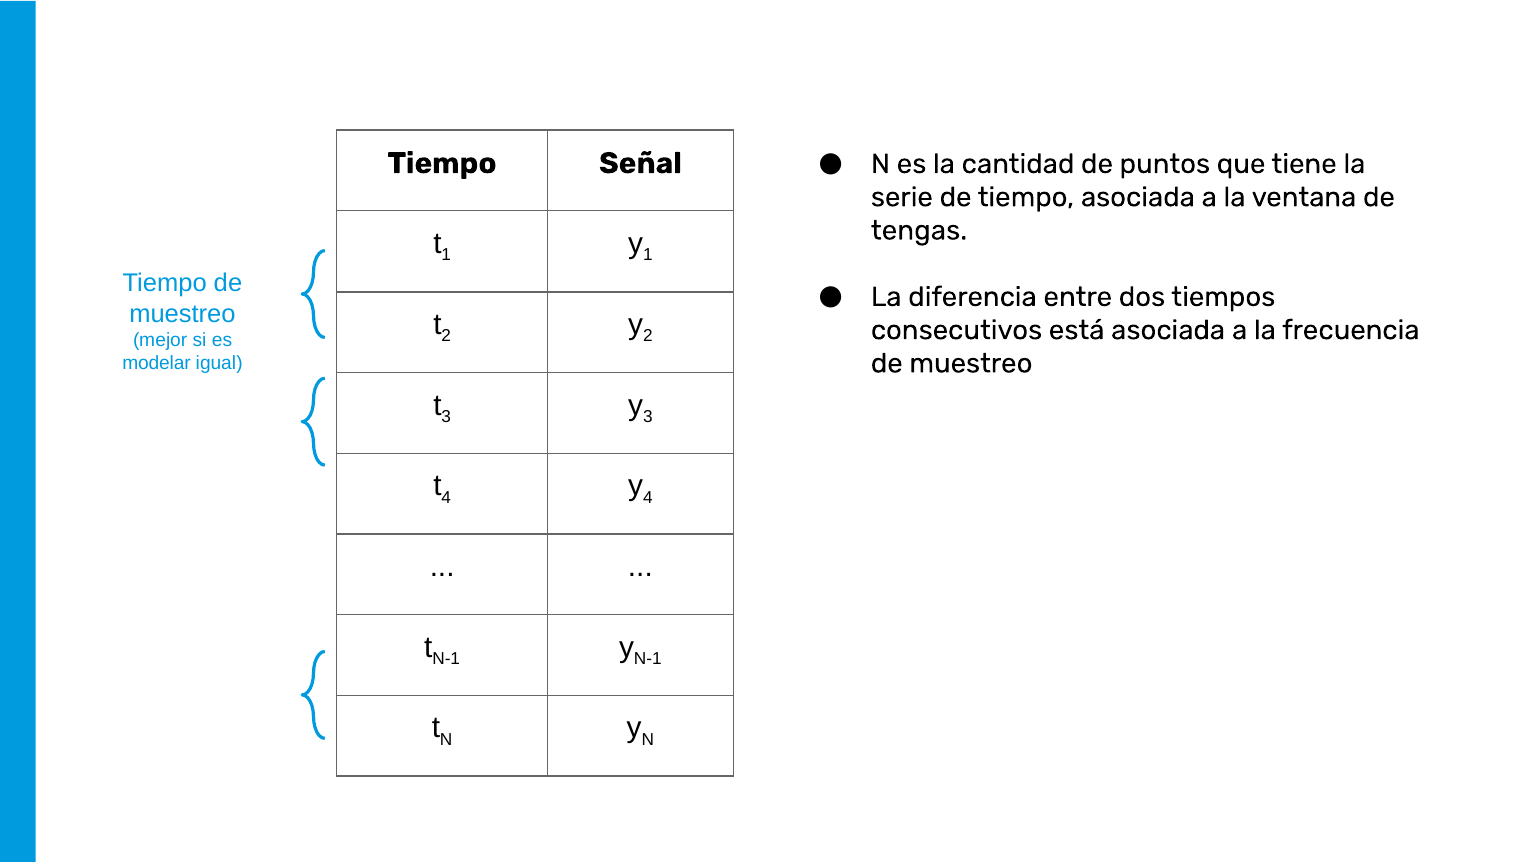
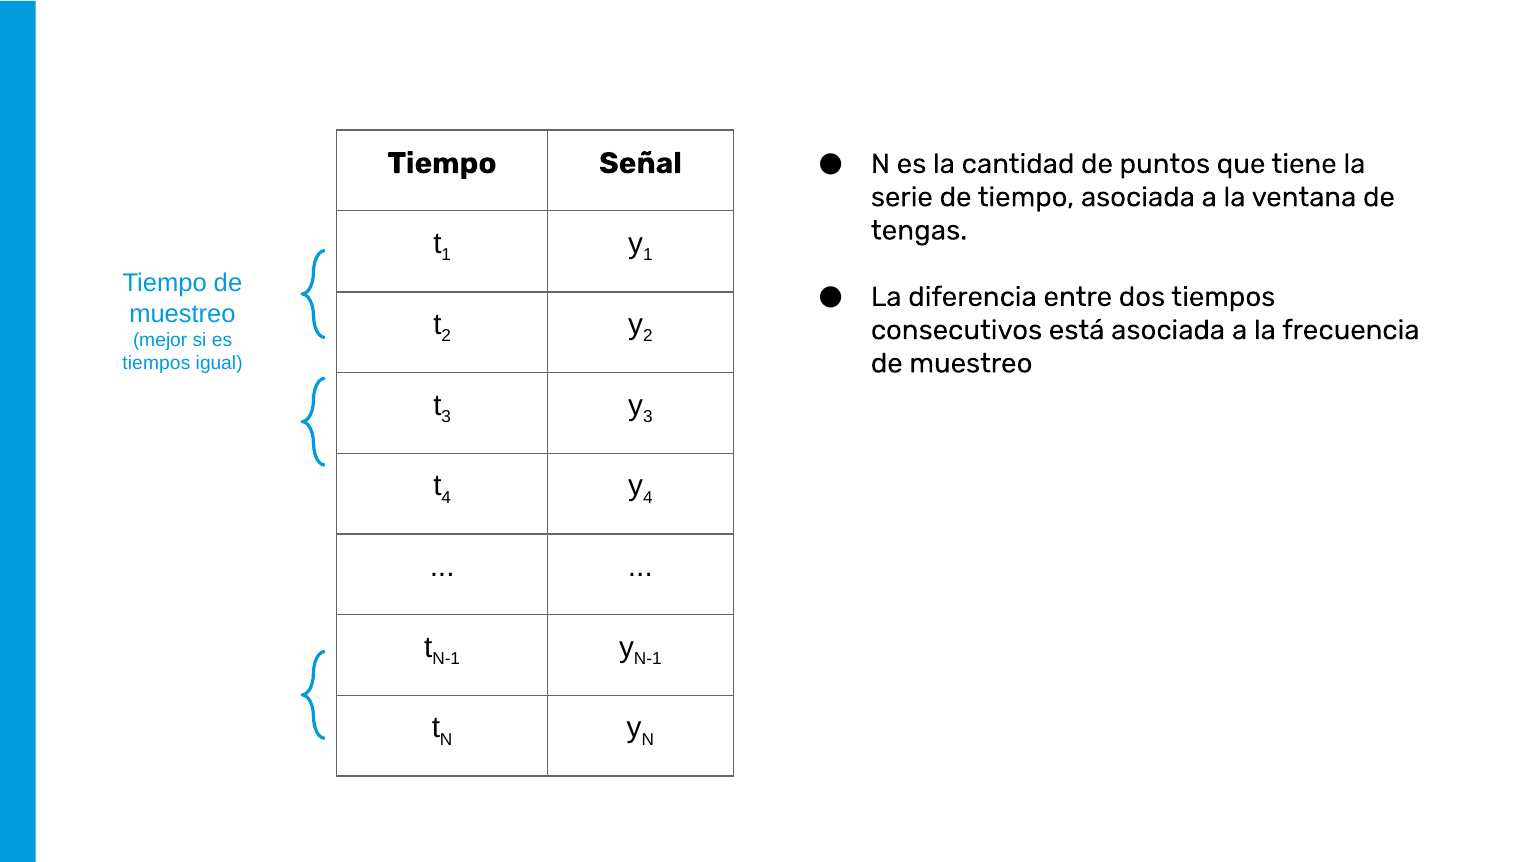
modelar: modelar -> tiempos (156, 363)
